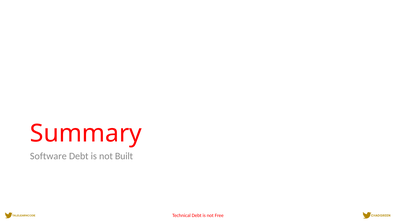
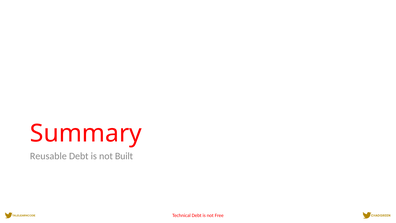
Software: Software -> Reusable (48, 156)
